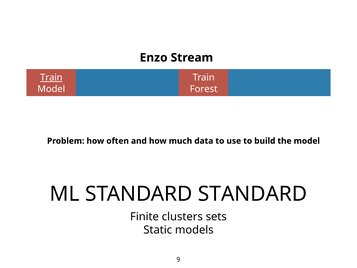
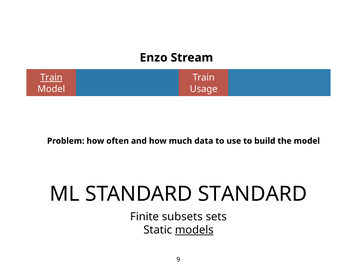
Forest: Forest -> Usage (204, 89)
clusters: clusters -> subsets (182, 216)
models underline: none -> present (194, 230)
